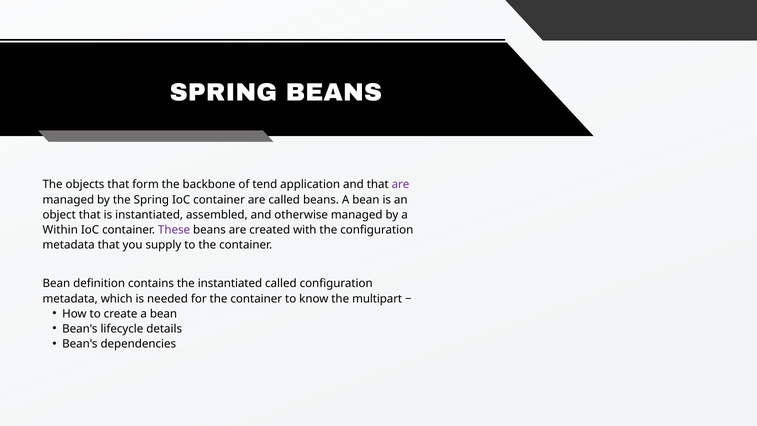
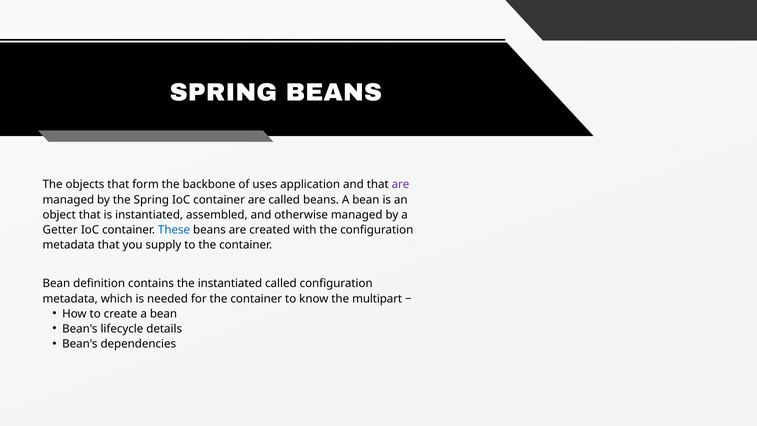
tend: tend -> uses (265, 185)
Within: Within -> Getter (60, 230)
These colour: purple -> blue (174, 230)
